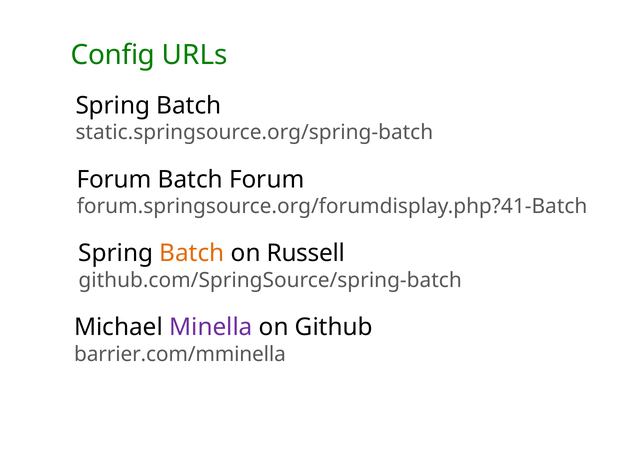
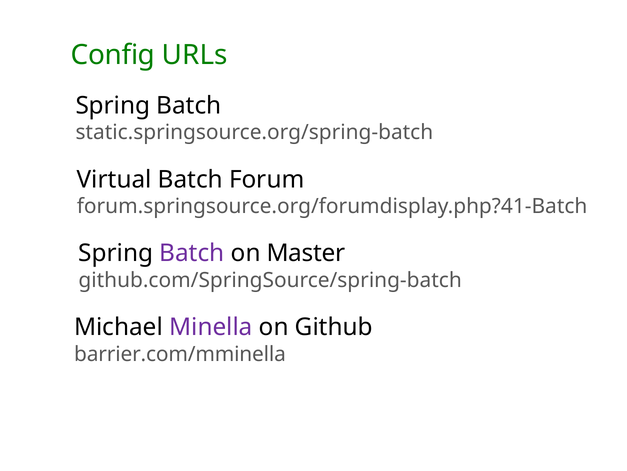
Forum: Forum -> Virtual (114, 179)
Batch colour: orange -> purple (192, 253)
Russell: Russell -> Master (306, 253)
